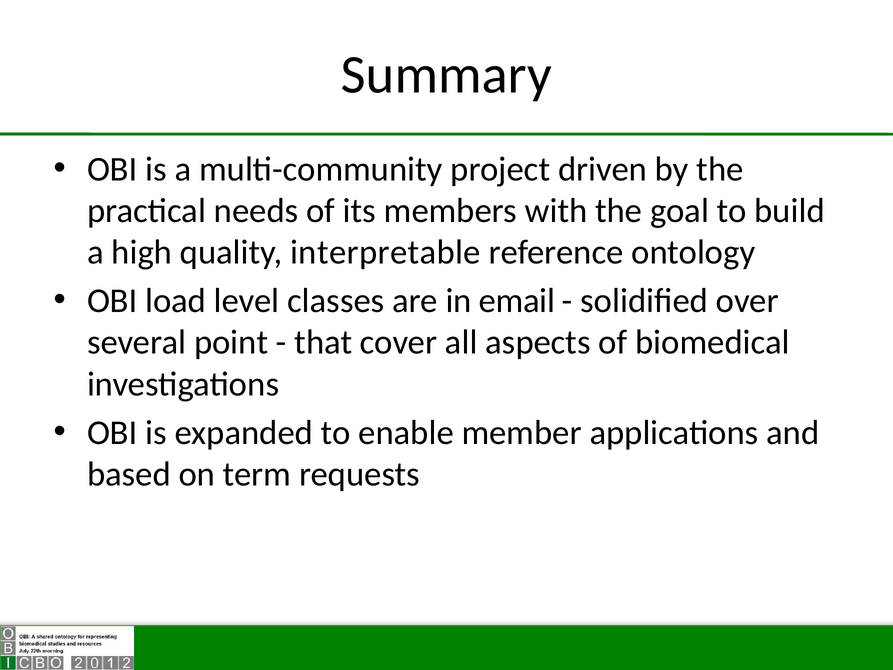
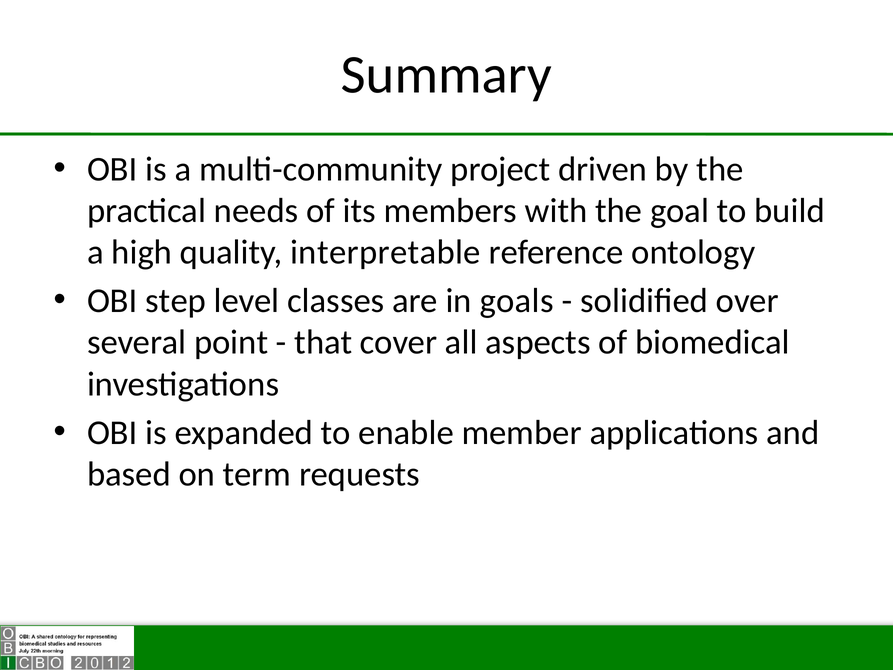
load: load -> step (176, 301)
email: email -> goals (517, 301)
